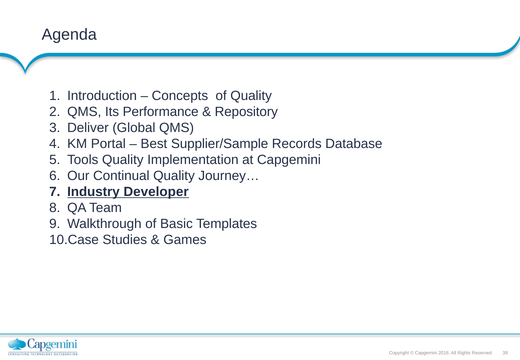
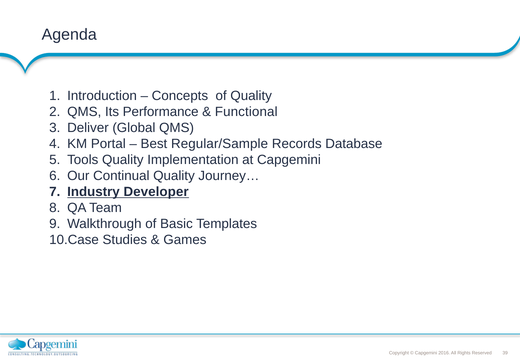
Repository: Repository -> Functional (246, 112)
Supplier/Sample: Supplier/Sample -> Regular/Sample (220, 144)
